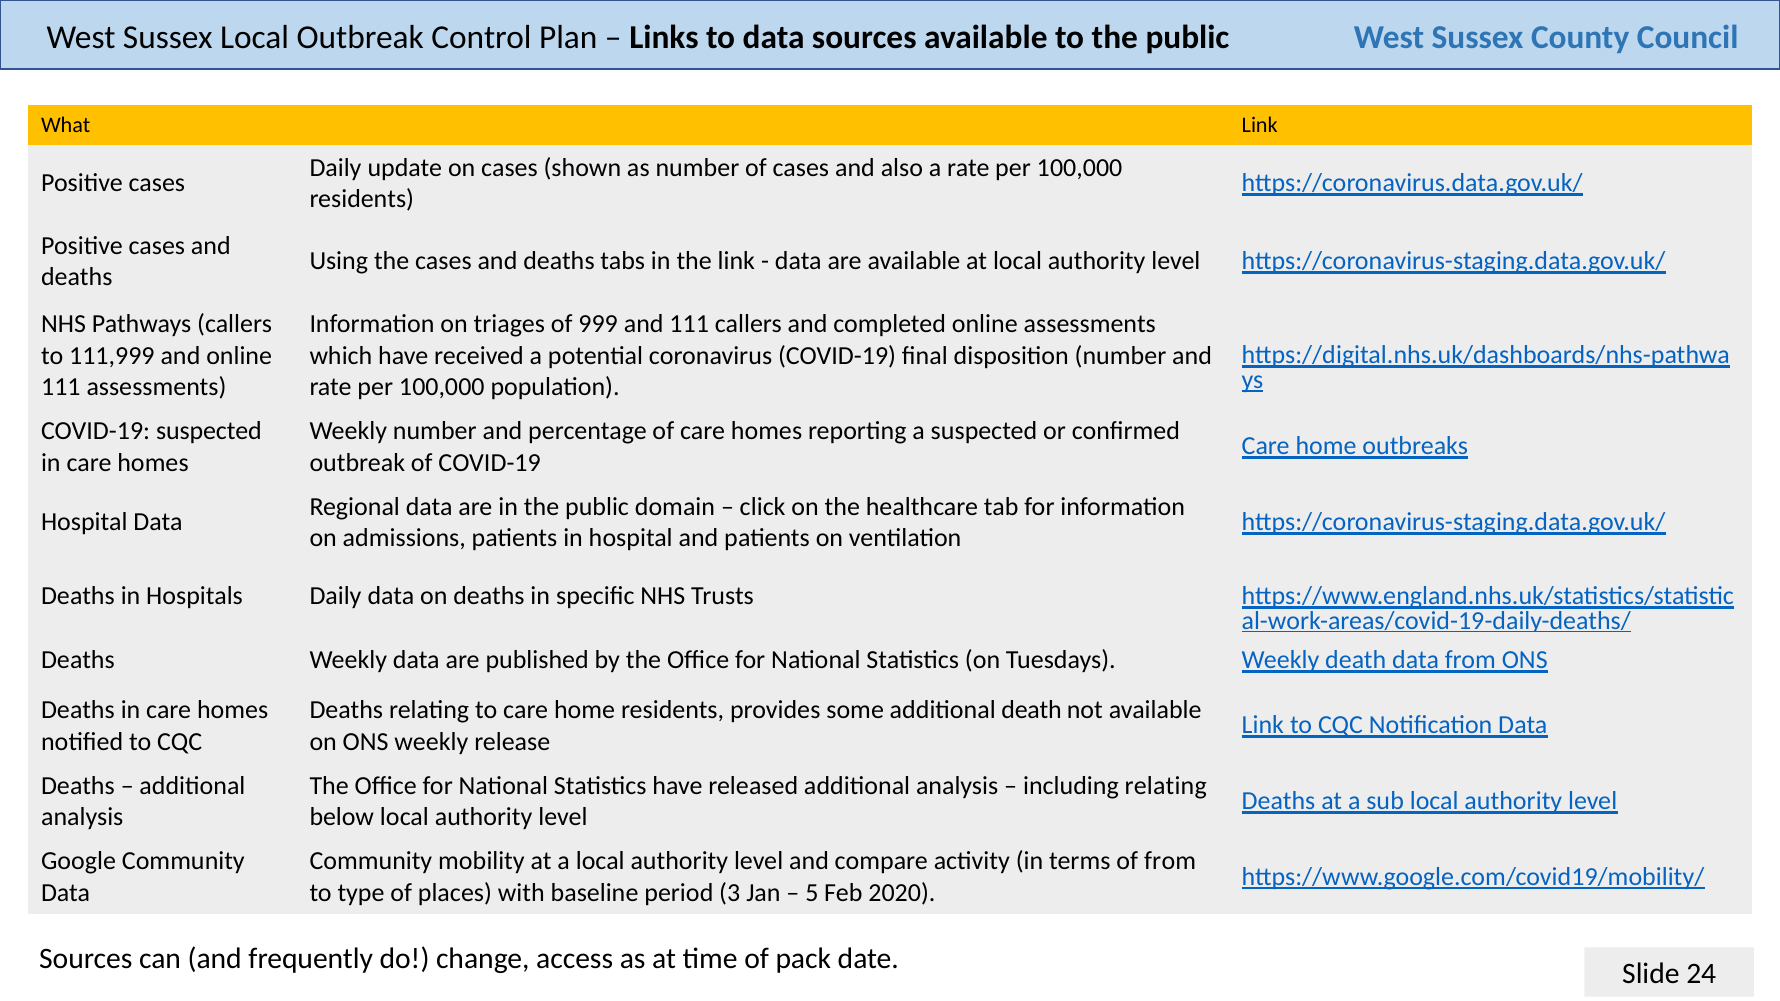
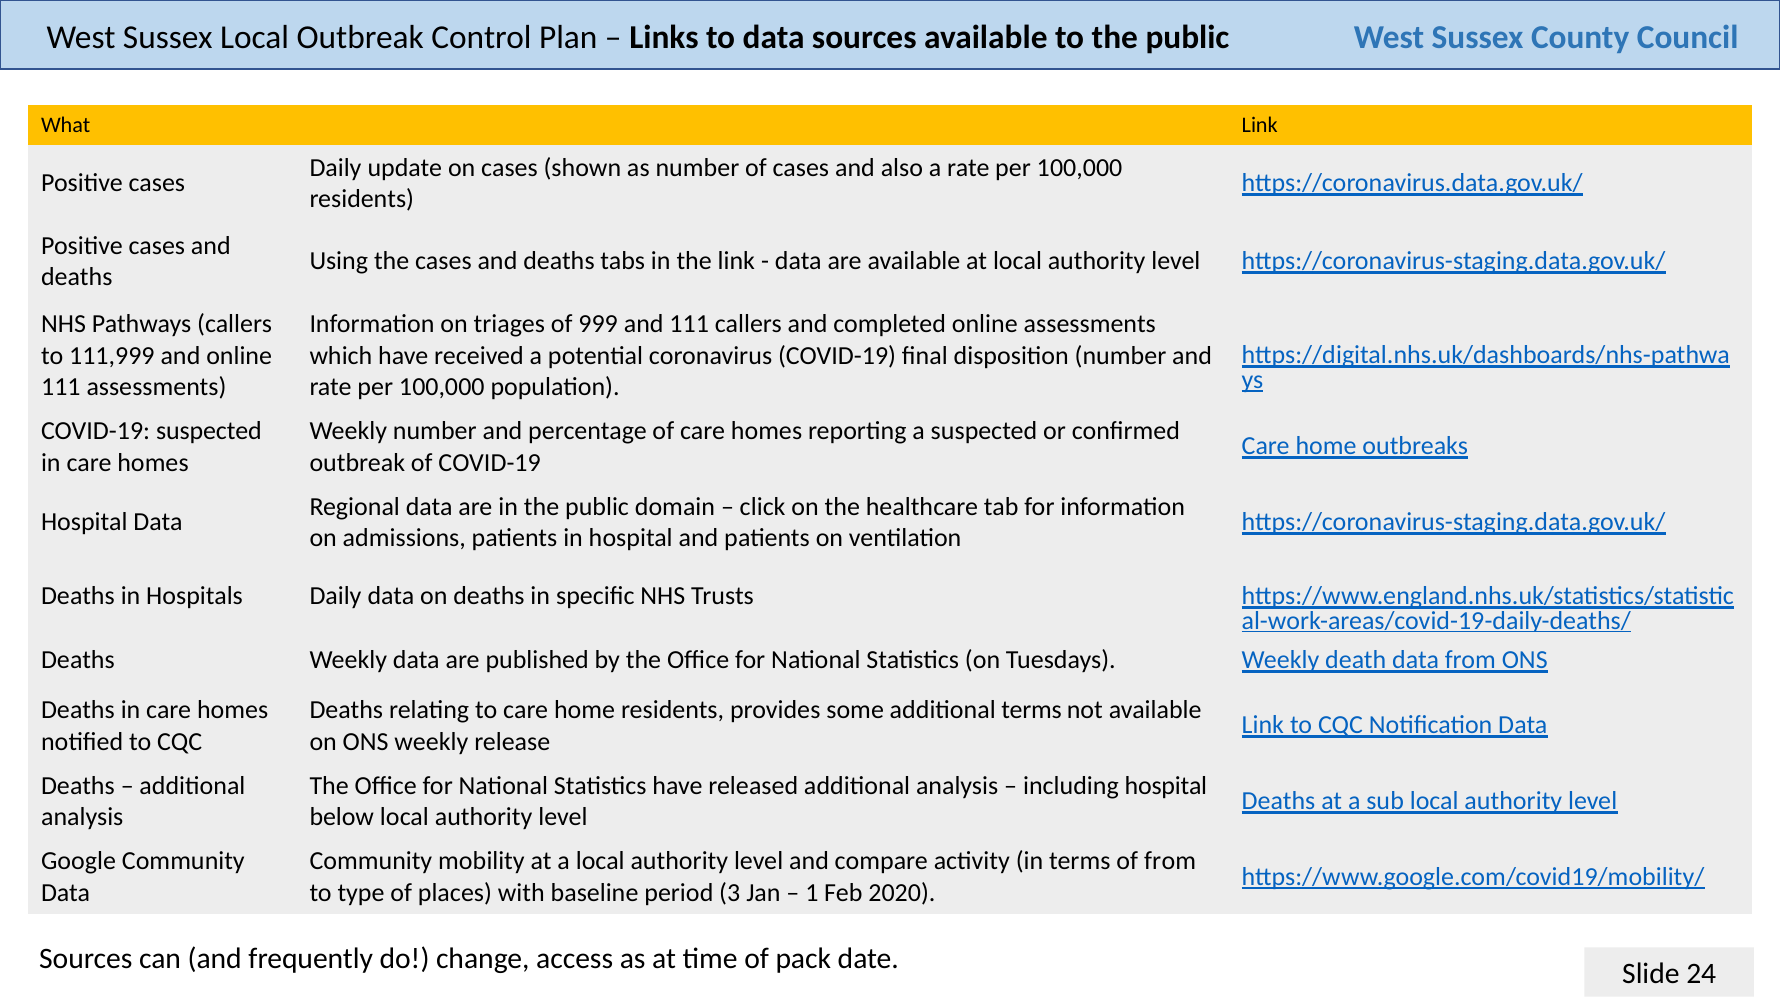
additional death: death -> terms (1032, 710)
including relating: relating -> hospital (1166, 786)
5: 5 -> 1 (812, 893)
